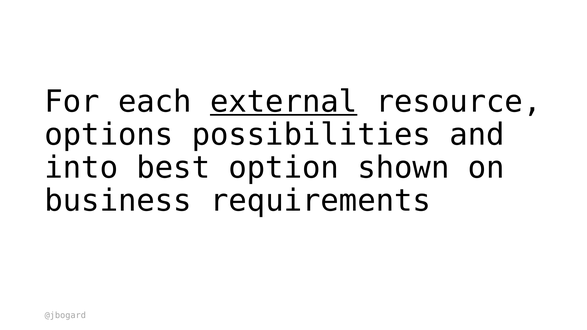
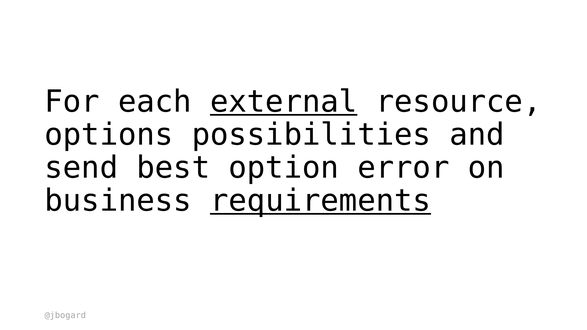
into: into -> send (81, 168)
shown: shown -> error (403, 168)
requirements underline: none -> present (321, 201)
